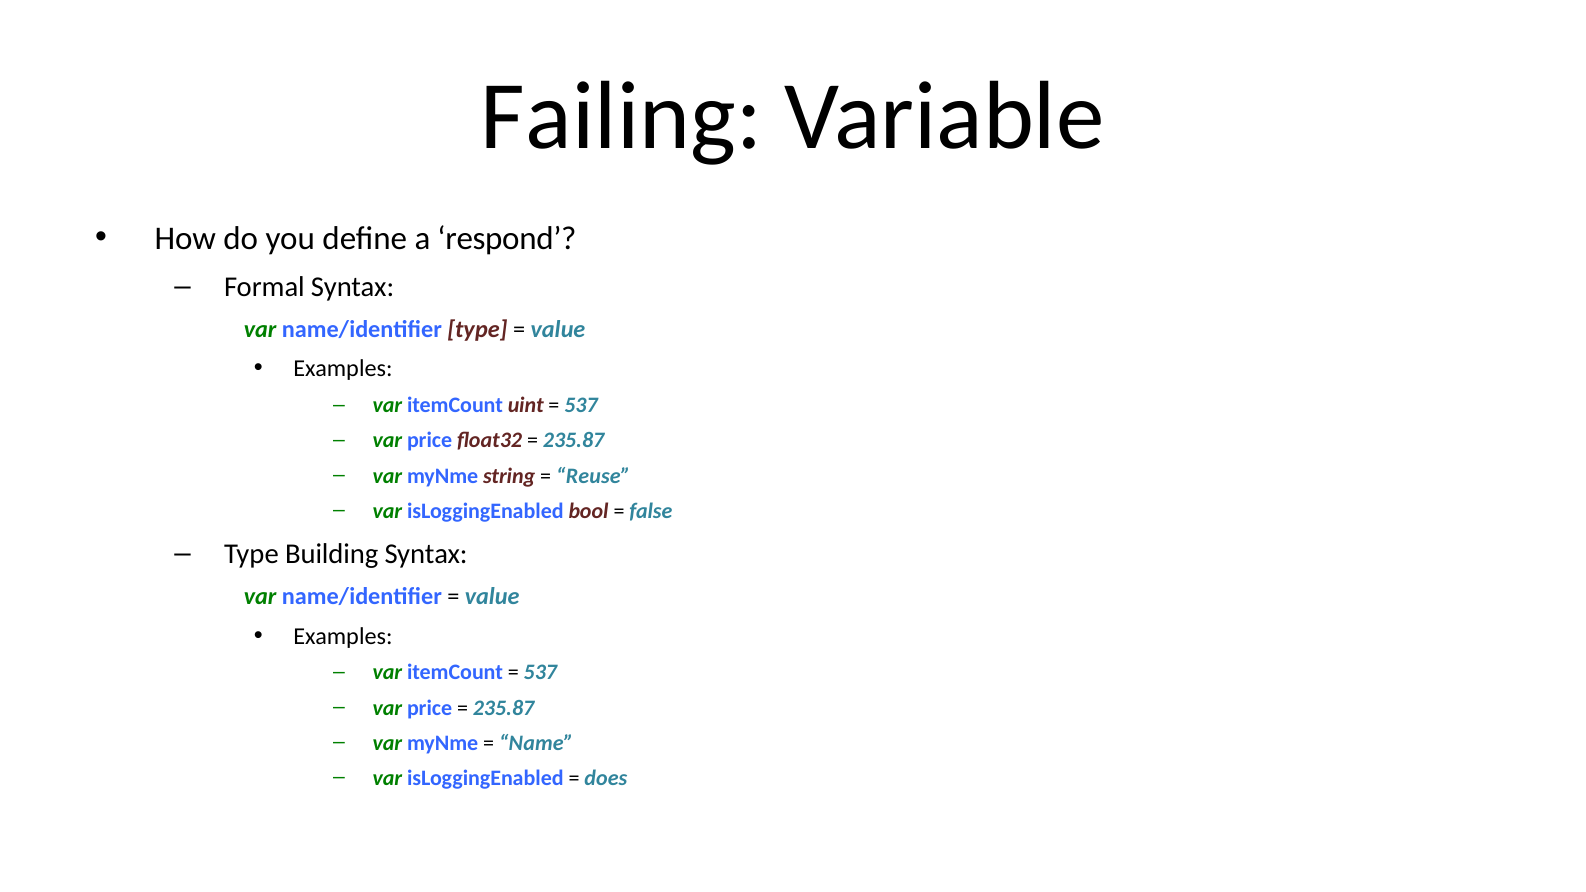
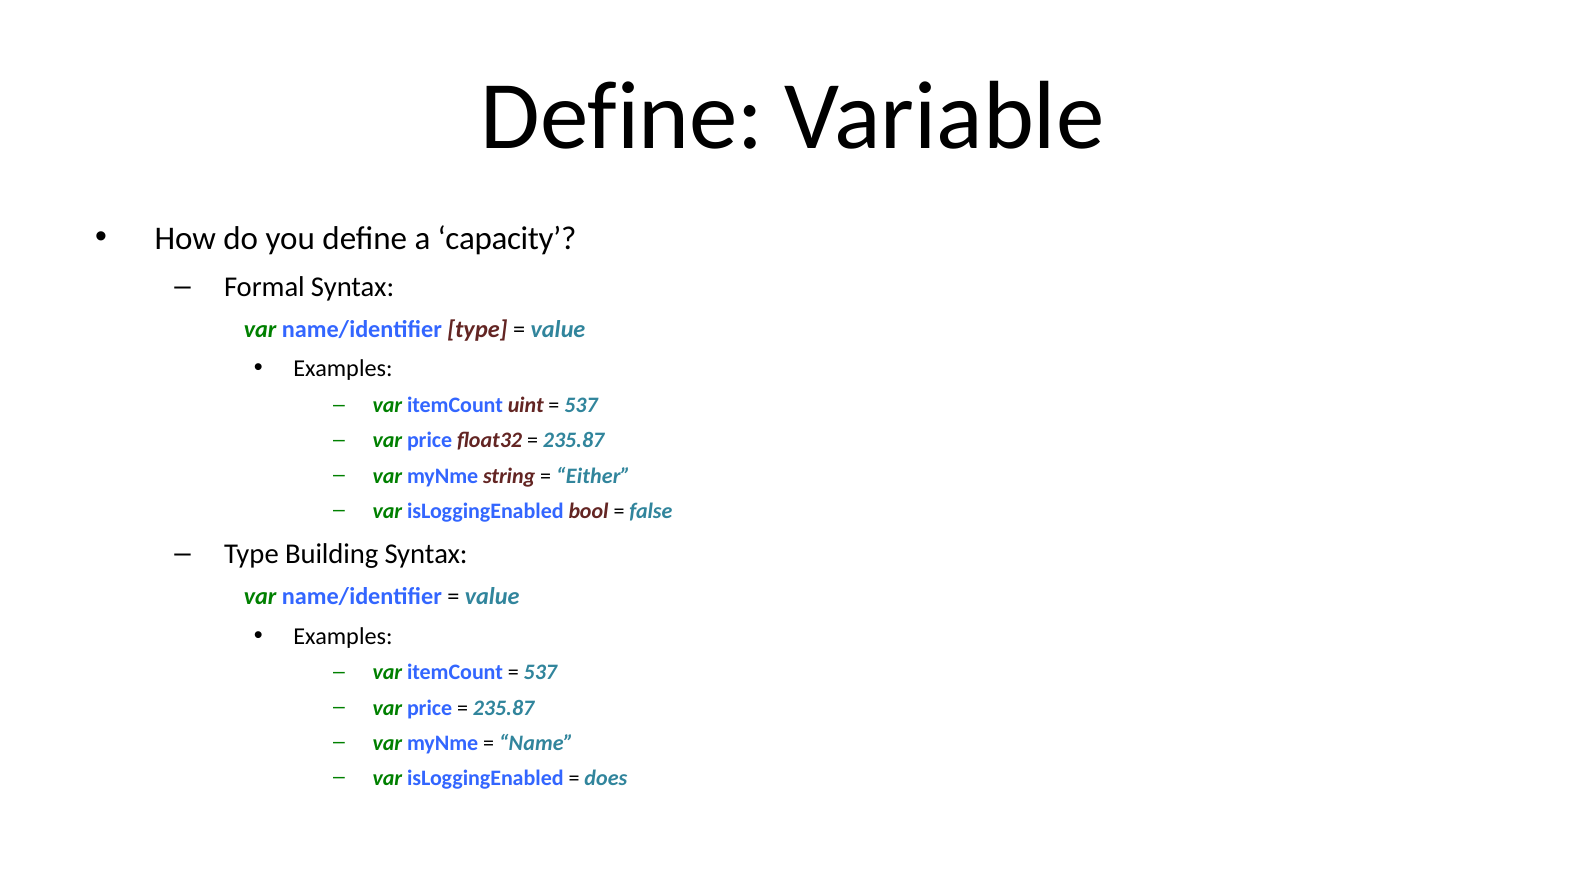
Failing: Failing -> Define (622, 117)
respond: respond -> capacity (507, 238)
Reuse: Reuse -> Either (593, 476)
